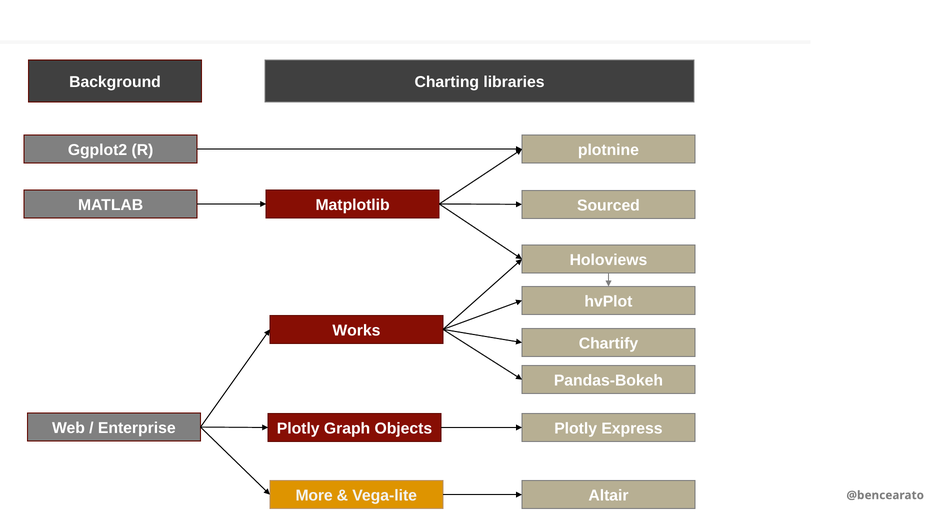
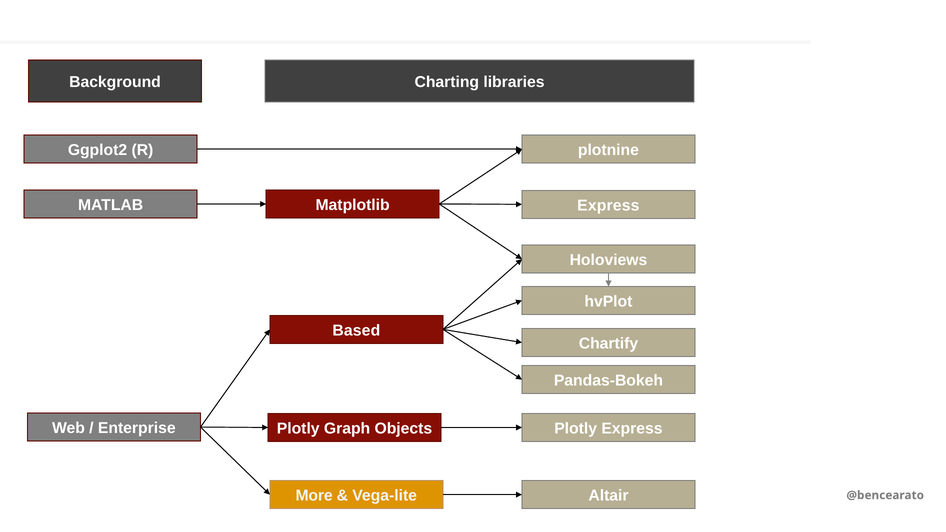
Sourced: Sourced -> Express (608, 205)
Works: Works -> Based (356, 331)
